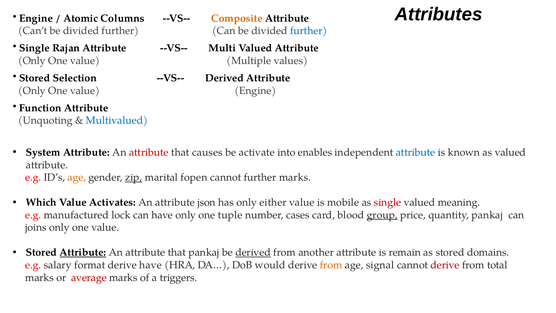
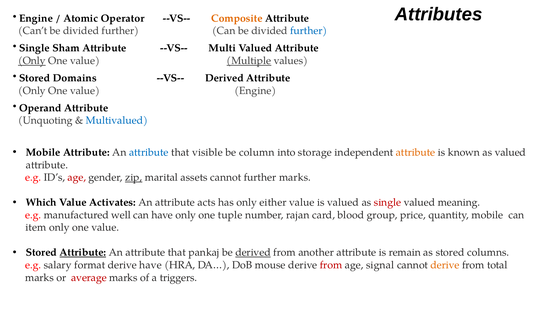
Columns: Columns -> Operator (123, 18)
Rajan: Rajan -> Sham (66, 48)
Only underline: none -> present (32, 61)
Multiple underline: none -> present (249, 61)
Selection: Selection -> Domains (75, 78)
Function: Function -> Operand (40, 108)
System: System -> Mobile (43, 152)
attribute colour: red -> blue (149, 152)
causes: causes -> visible (207, 152)
activate: activate -> column (257, 152)
enables: enables -> storage (315, 152)
attribute colour: blue -> orange (416, 152)
age colour: orange -> red (77, 177)
fopen: fopen -> assets (194, 177)
json: json -> acts (206, 202)
is mobile: mobile -> valued (343, 202)
lock: lock -> well (121, 215)
cases: cases -> rajan (298, 215)
group underline: present -> none (382, 215)
quantity pankaj: pankaj -> mobile (487, 215)
joins: joins -> item (36, 227)
domains: domains -> columns (488, 252)
would: would -> mouse (270, 265)
from colour: orange -> red (331, 265)
derive colour: red -> orange (445, 265)
